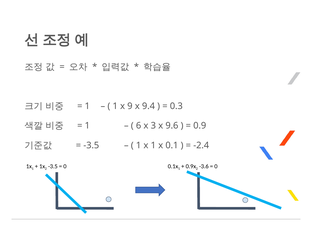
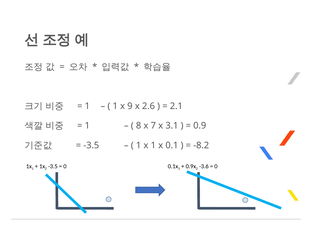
9.4: 9.4 -> 2.6 (148, 106)
0.3: 0.3 -> 2.1 (176, 106)
6: 6 -> 8 (139, 126)
3: 3 -> 7 (153, 126)
9.6: 9.6 -> 3.1 (172, 126)
-2.4: -2.4 -> -8.2 (201, 145)
